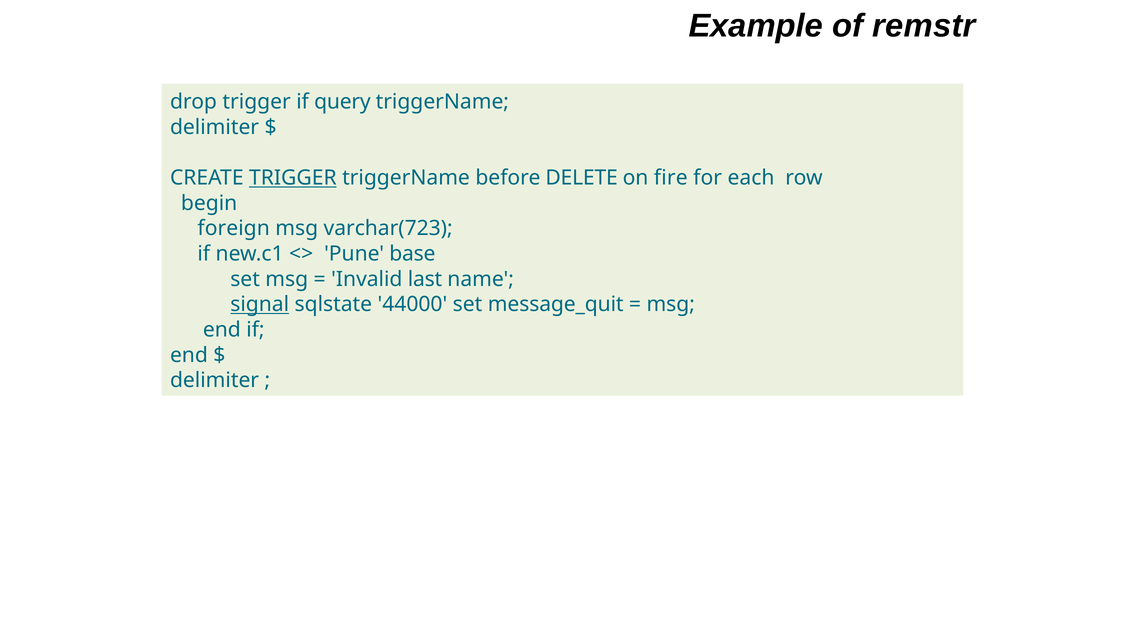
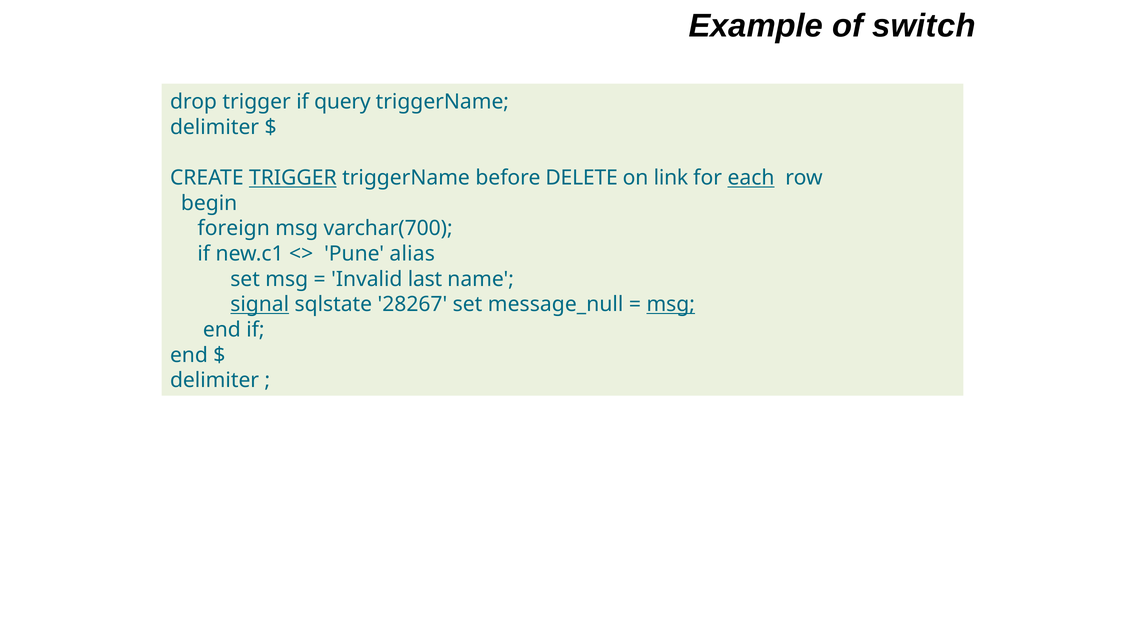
remstr: remstr -> switch (924, 26)
fire: fire -> link (671, 178)
each underline: none -> present (751, 178)
varchar(723: varchar(723 -> varchar(700 (388, 228)
base: base -> alias (412, 254)
44000: 44000 -> 28267 (412, 304)
message_quit: message_quit -> message_null (556, 304)
msg underline: none -> present (671, 304)
